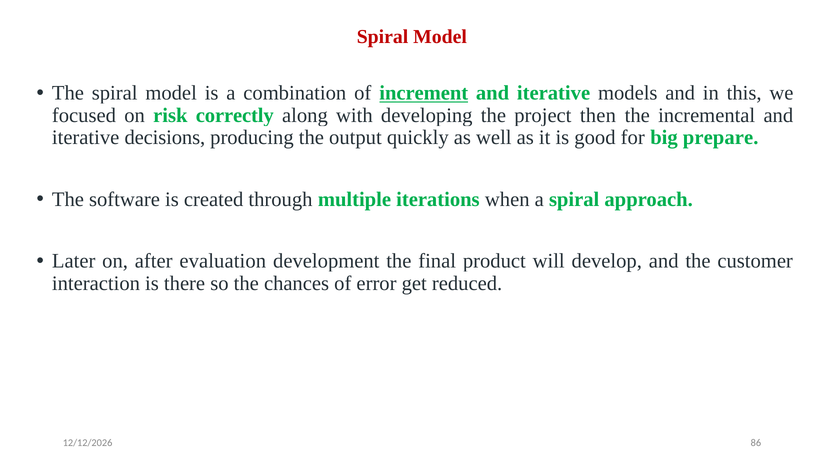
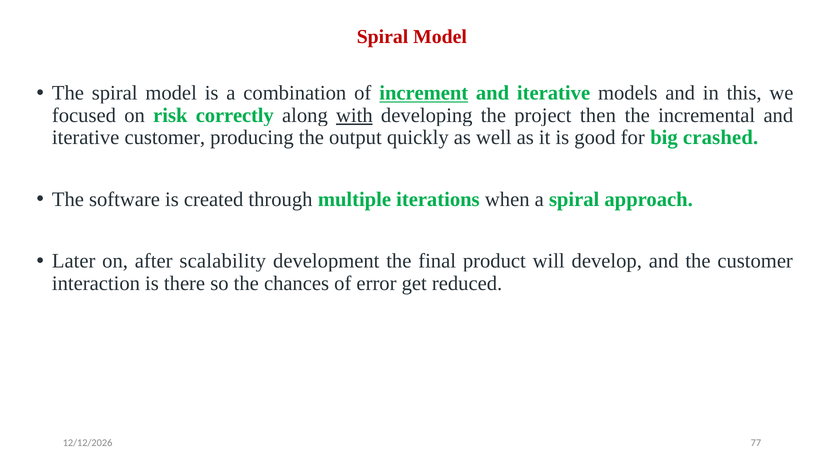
with underline: none -> present (354, 115)
iterative decisions: decisions -> customer (165, 137)
prepare: prepare -> crashed (721, 137)
evaluation: evaluation -> scalability (223, 261)
86: 86 -> 77 (756, 443)
